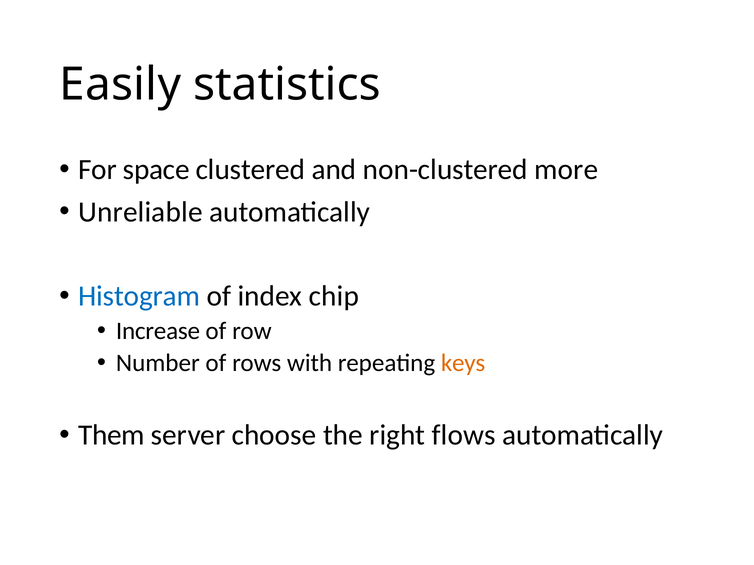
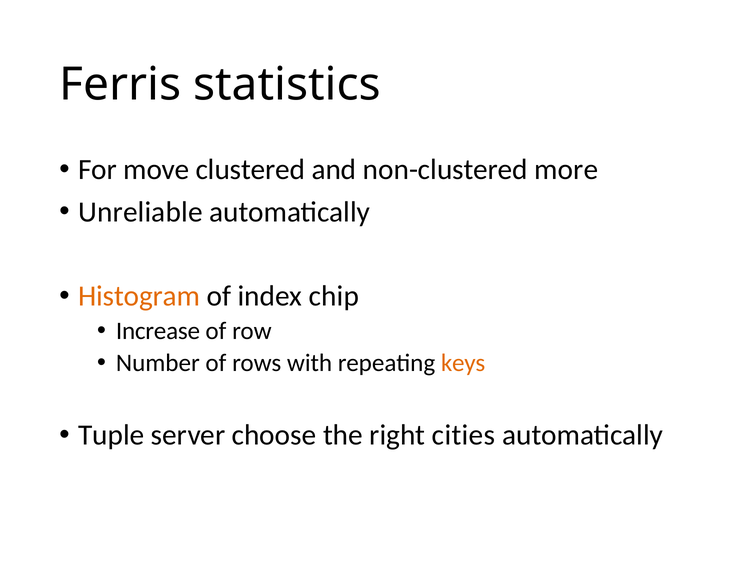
Easily: Easily -> Ferris (120, 84)
space: space -> move (156, 170)
Histogram colour: blue -> orange (139, 296)
Them: Them -> Tuple (111, 436)
flows: flows -> cities (464, 436)
